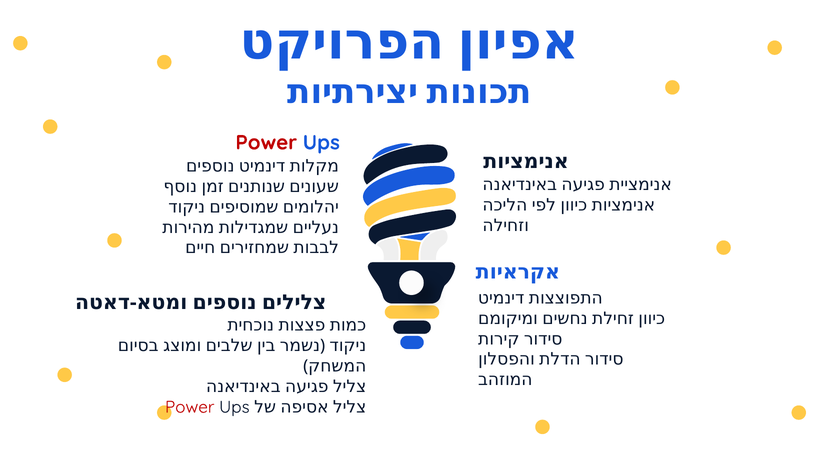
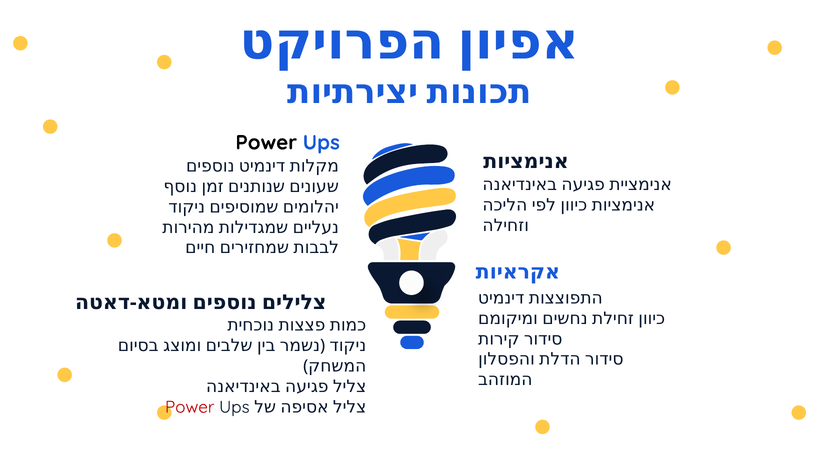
Power colour: red -> black (266, 143)
